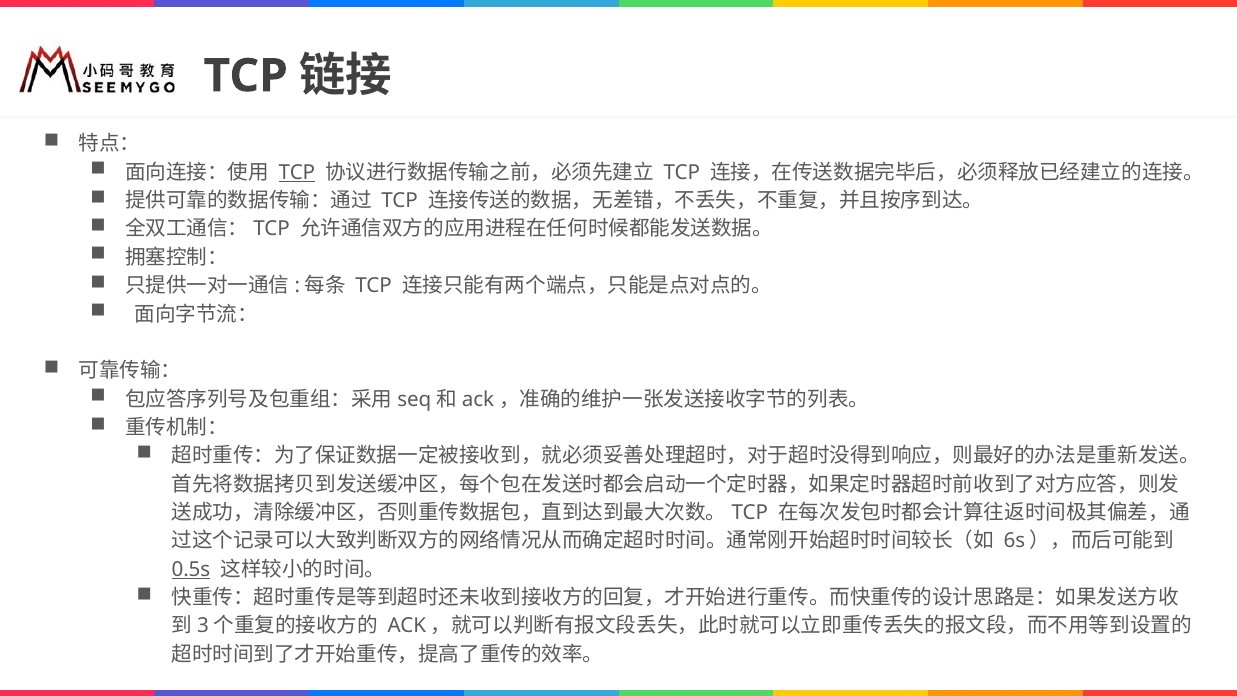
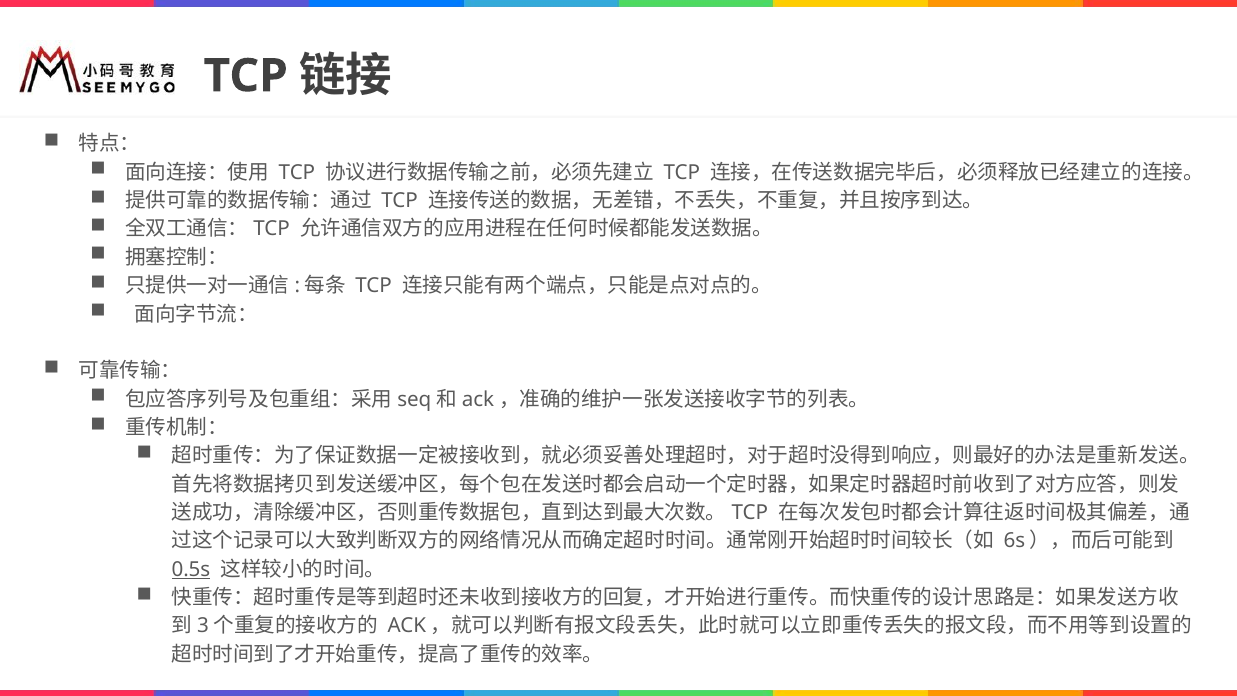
TCP underline: present -> none (297, 172)
